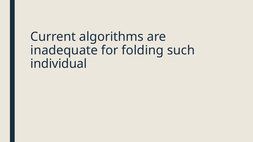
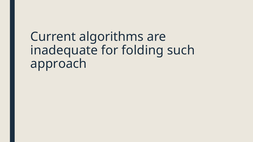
individual: individual -> approach (59, 64)
